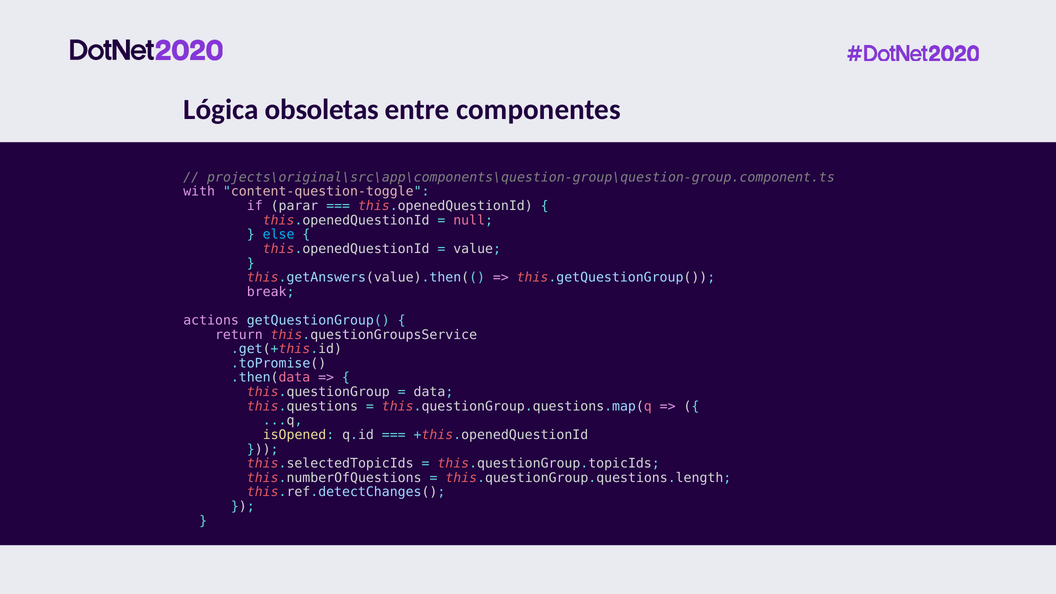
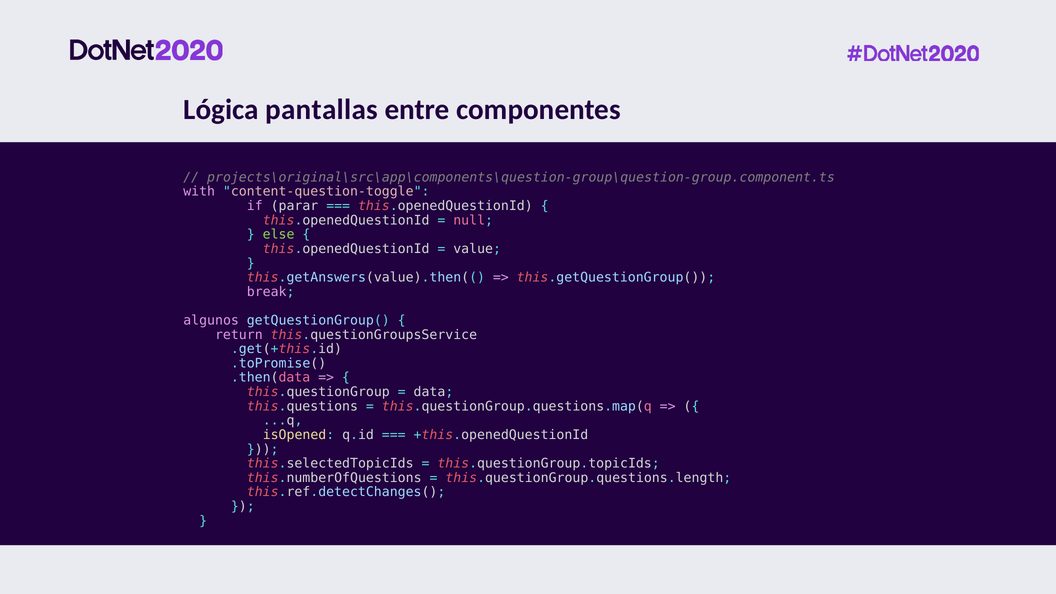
obsoletas: obsoletas -> pantallas (322, 110)
else colour: light blue -> light green (279, 235)
actions: actions -> algunos (211, 320)
